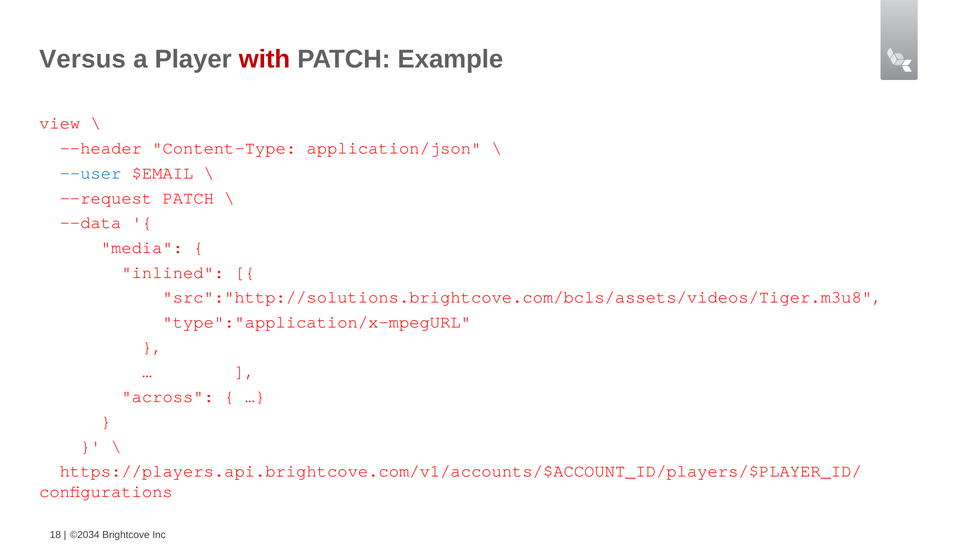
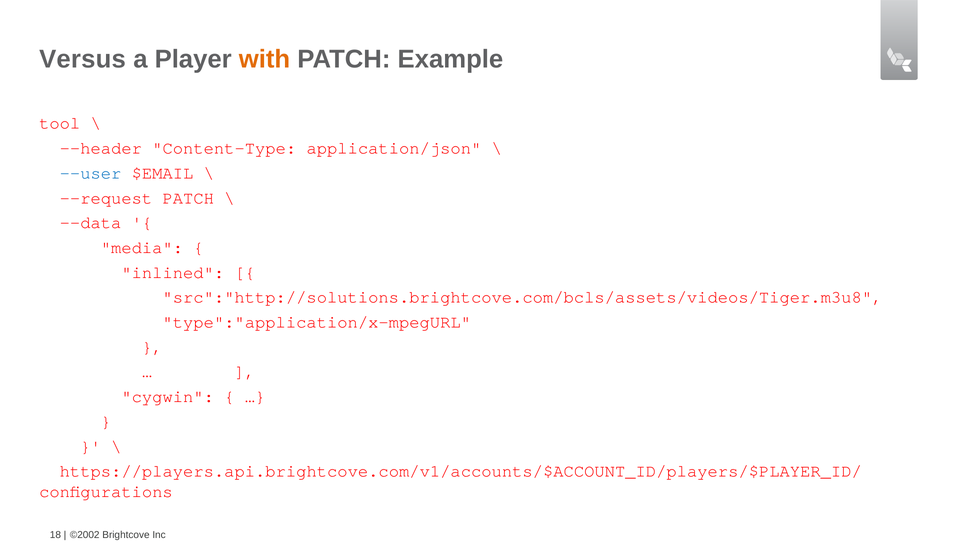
with colour: red -> orange (264, 59)
view: view -> tool (60, 123)
across: across -> cygwin (168, 397)
©2034: ©2034 -> ©2002 (85, 535)
